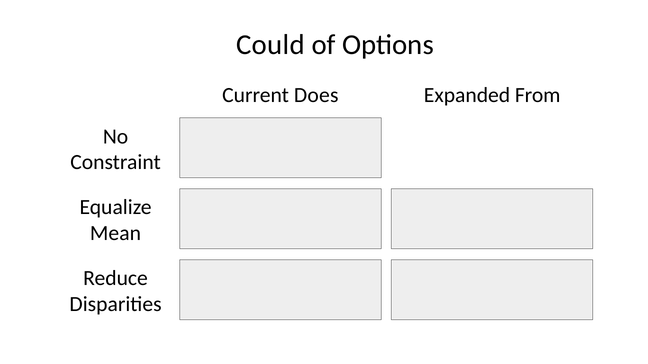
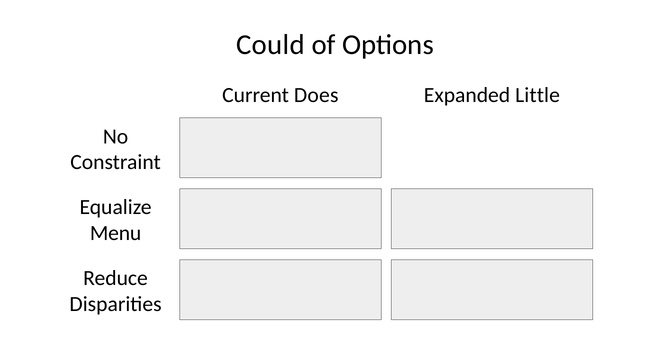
From: From -> Little (538, 95)
Mean: Mean -> Menu (116, 233)
